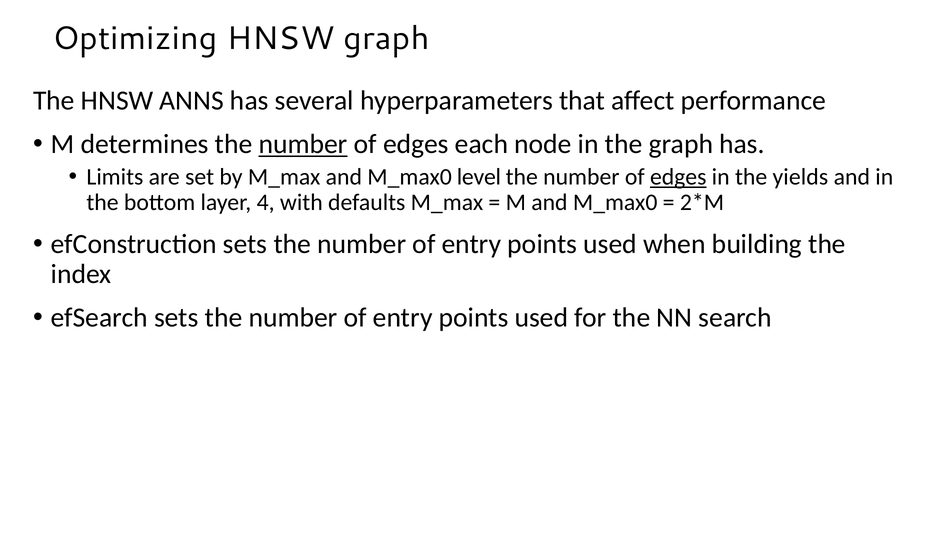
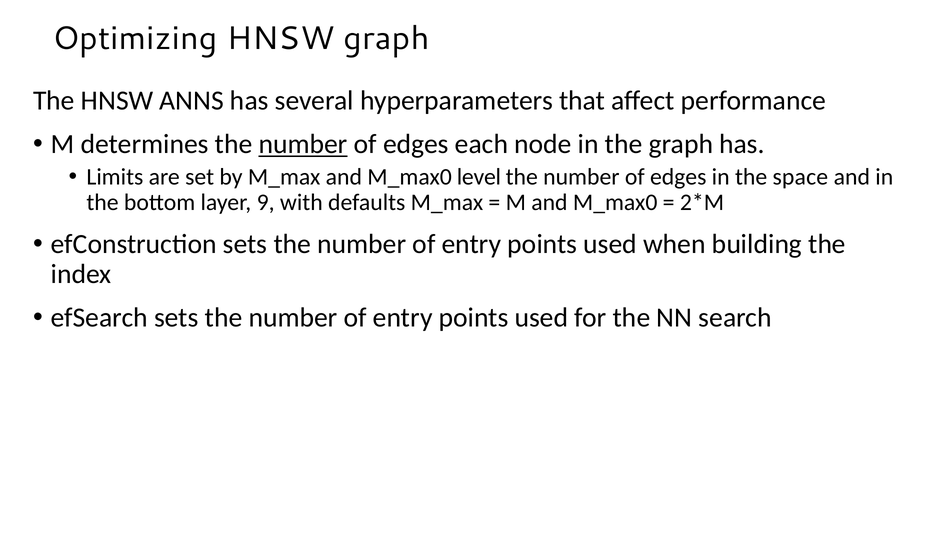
edges underline: present -> none (678, 177)
yields: yields -> space (800, 177)
4: 4 -> 9 (266, 203)
